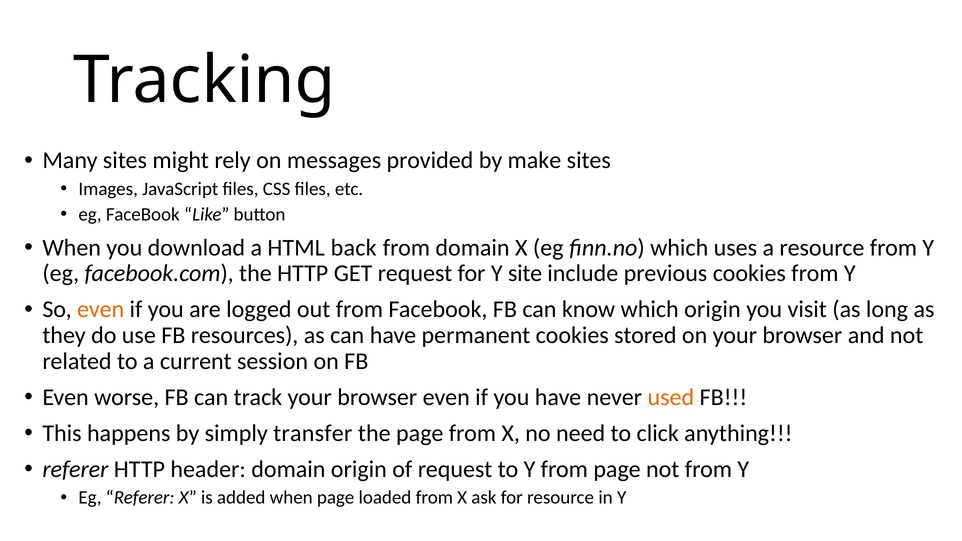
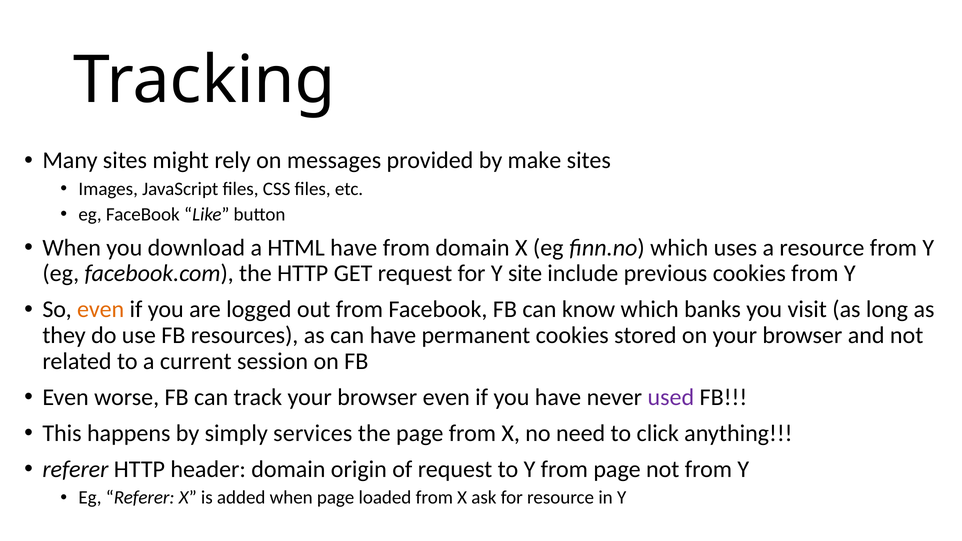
HTML back: back -> have (354, 248)
which origin: origin -> banks (713, 310)
used colour: orange -> purple (671, 397)
transfer: transfer -> services (313, 433)
